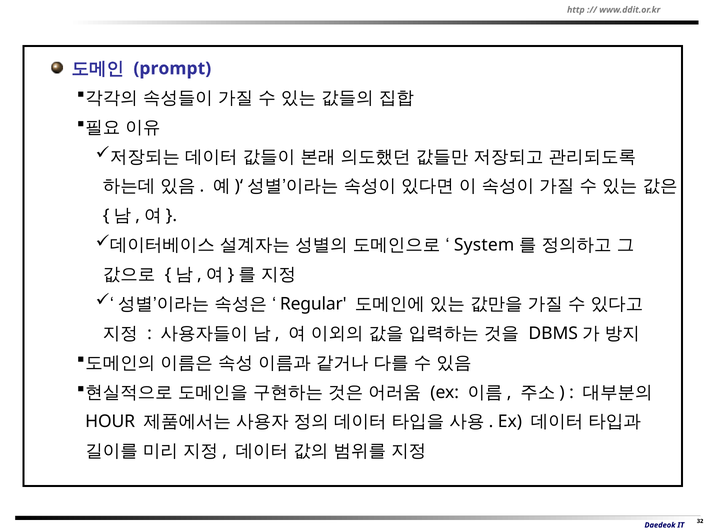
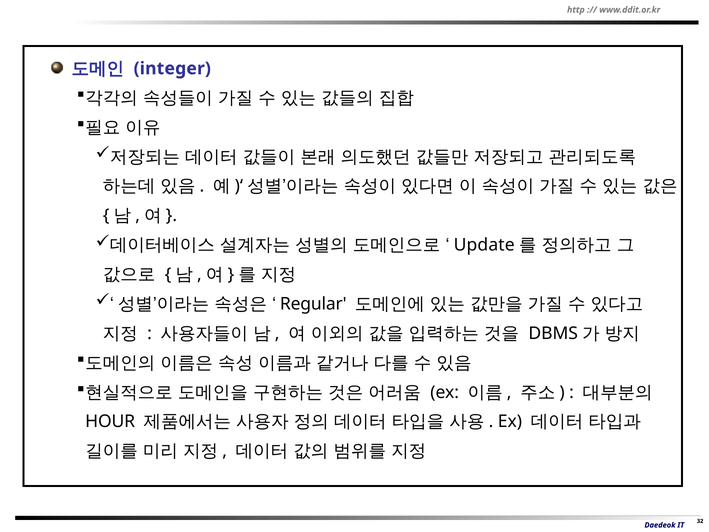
prompt: prompt -> integer (172, 68)
System: System -> Update (484, 245)
